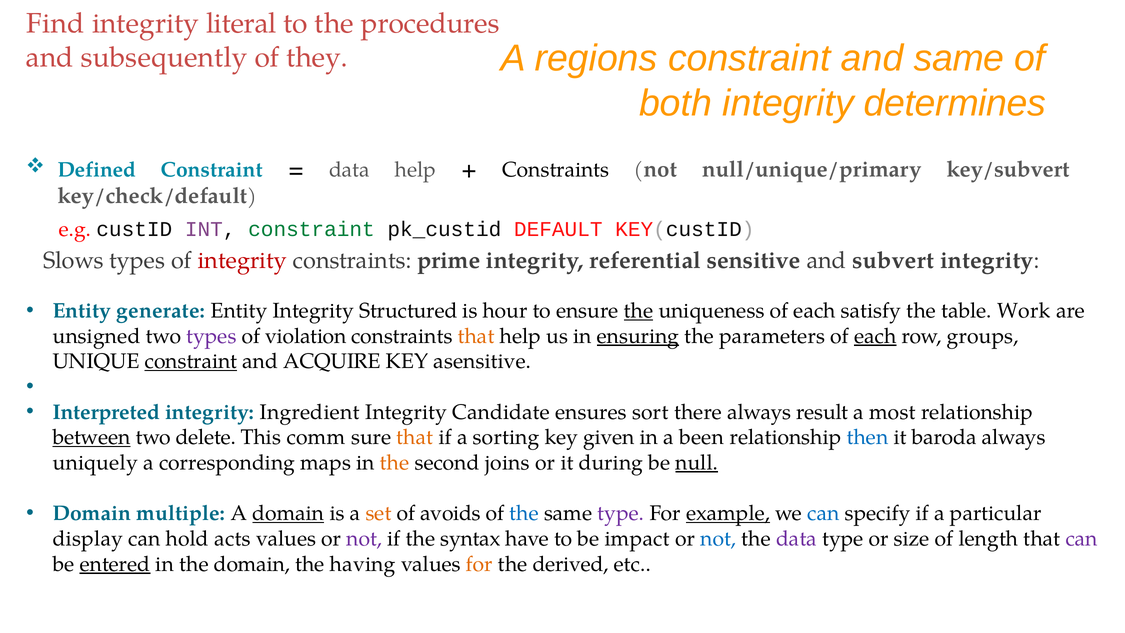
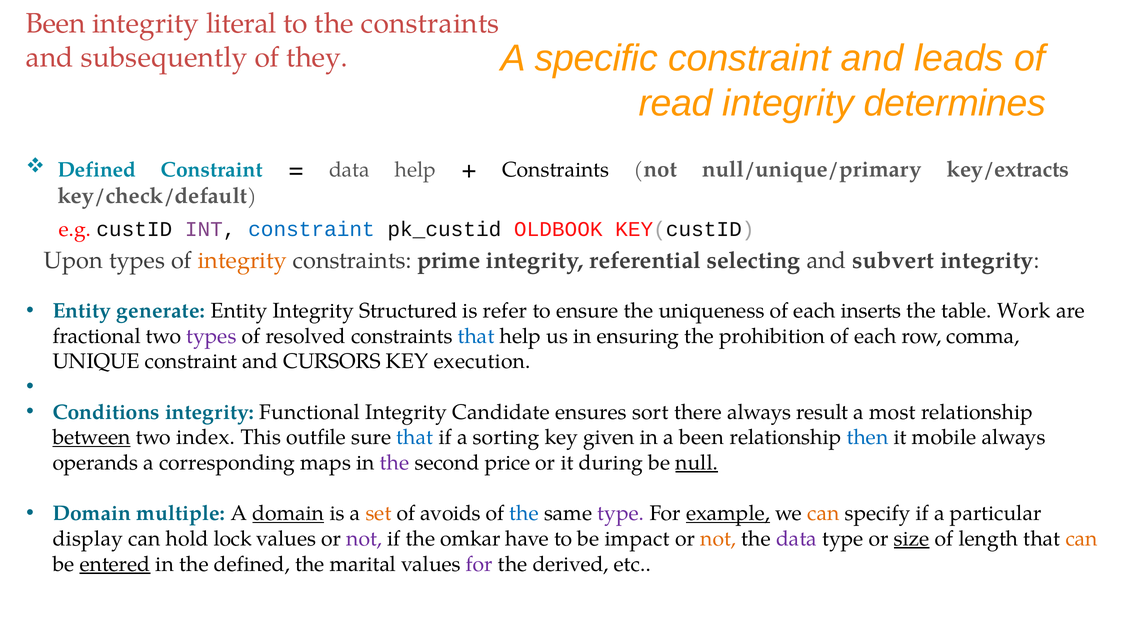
Find: Find -> Been (56, 24)
the procedures: procedures -> constraints (430, 24)
regions: regions -> specific (596, 58)
and same: same -> leads (959, 58)
both: both -> read (676, 103)
key/subvert: key/subvert -> key/extracts (1008, 169)
constraint colour: green -> blue (311, 229)
DEFAULT: DEFAULT -> OLDBOOK (558, 229)
Slows: Slows -> Upon (73, 260)
integrity colour: red -> orange (242, 260)
sensitive: sensitive -> selecting (754, 260)
hour: hour -> refer (505, 311)
the underline: present -> none (638, 311)
satisfy: satisfy -> inserts (871, 311)
unsigned: unsigned -> fractional (97, 336)
violation: violation -> resolved (306, 336)
that colour: orange -> blue (476, 336)
ensuring underline: present -> none (638, 336)
parameters: parameters -> prohibition (772, 336)
each underline: present -> none (875, 336)
groups: groups -> comma (983, 336)
constraint underline: present -> none (191, 361)
ACQUIRE: ACQUIRE -> CURSORS (332, 361)
asensitive: asensitive -> execution (482, 361)
Interpreted: Interpreted -> Conditions (106, 412)
Ingredient: Ingredient -> Functional (310, 412)
delete: delete -> index (206, 437)
comm: comm -> outfile (316, 437)
that colour: orange -> blue (415, 437)
baroda: baroda -> mobile (944, 437)
uniquely: uniquely -> operands (95, 463)
the colour: orange -> purple (395, 463)
joins: joins -> price (508, 463)
can colour: blue -> orange (823, 513)
acts: acts -> lock (233, 539)
syntax: syntax -> omkar (470, 539)
not colour: blue -> orange (718, 539)
size underline: none -> present (912, 539)
can colour: purple -> orange (1082, 539)
the domain: domain -> defined (252, 564)
having: having -> marital (363, 564)
for colour: orange -> purple (479, 564)
